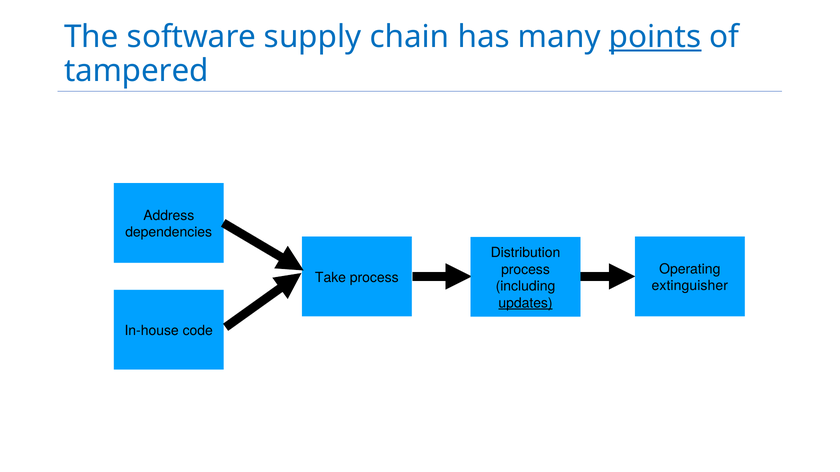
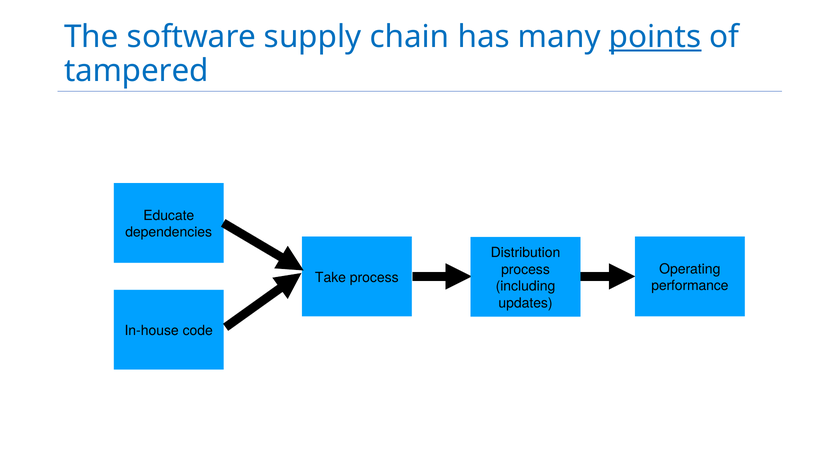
Address: Address -> Educate (169, 216)
extinguisher: extinguisher -> performance (690, 286)
updates underline: present -> none (526, 303)
